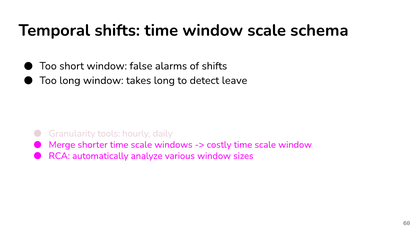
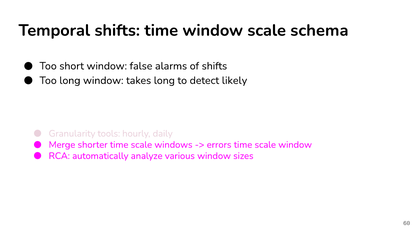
leave: leave -> likely (235, 81)
costly: costly -> errors (219, 145)
